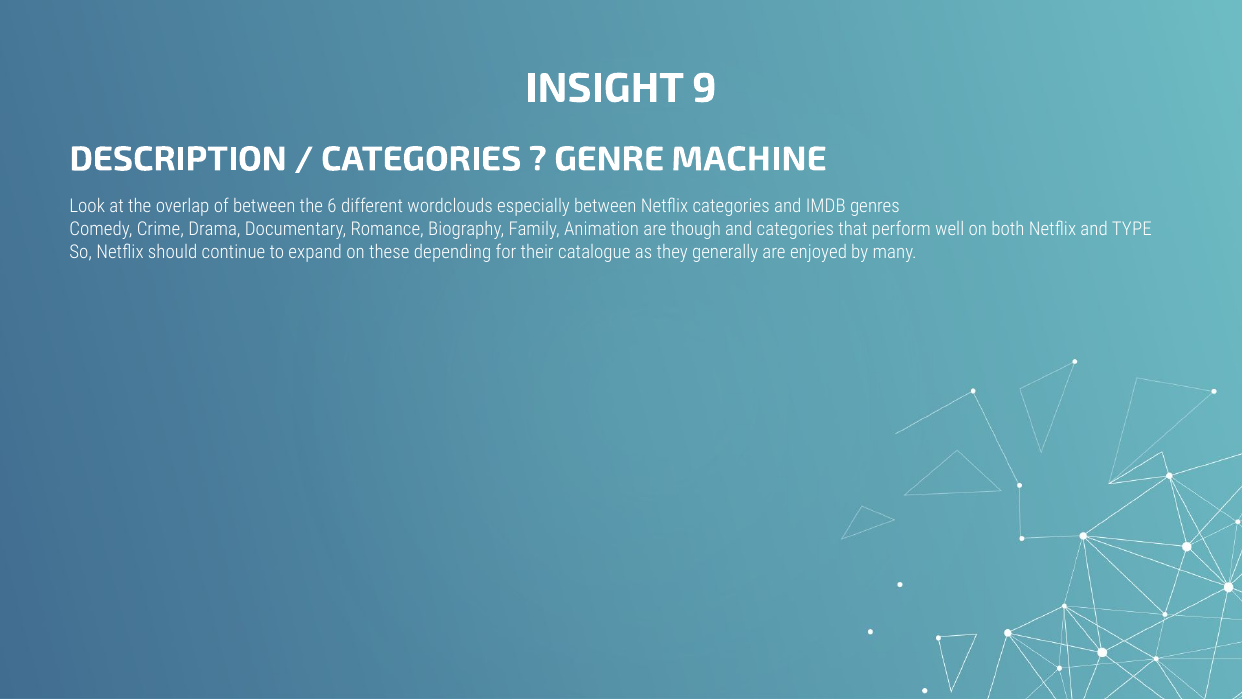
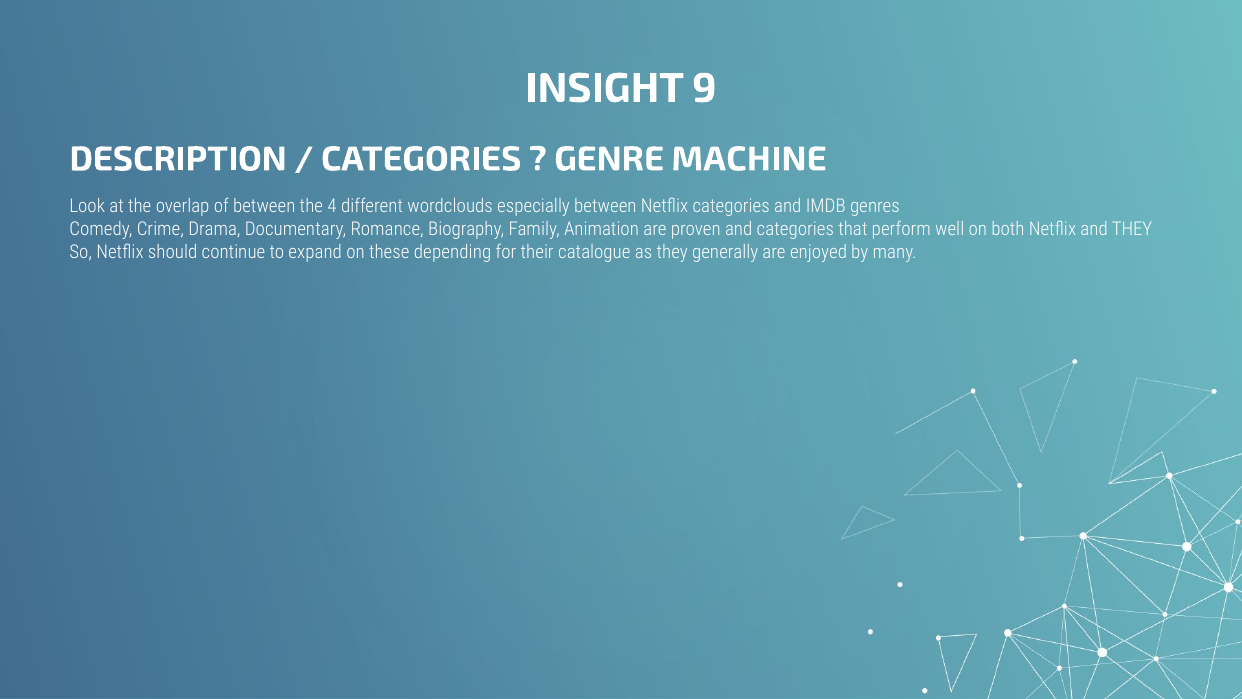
6: 6 -> 4 (332, 207)
though: though -> proven (696, 229)
and TYPE: TYPE -> THEY (1132, 229)
